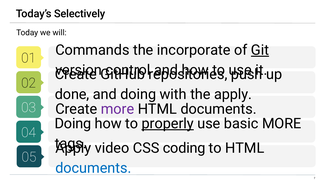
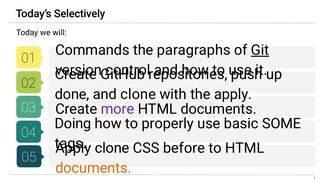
incorporate: incorporate -> paragraphs (194, 50)
and doing: doing -> clone (138, 94)
properly underline: present -> none (168, 123)
basic MORE: MORE -> SOME (282, 123)
video: video -> clone (112, 148)
CSS coding: coding -> before (184, 148)
documents colour: blue -> orange (93, 168)
